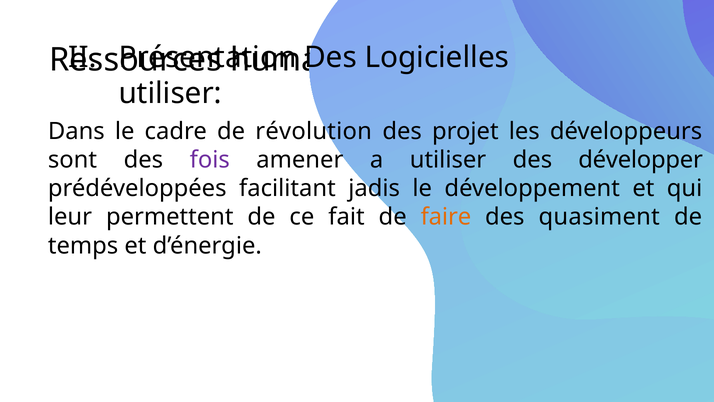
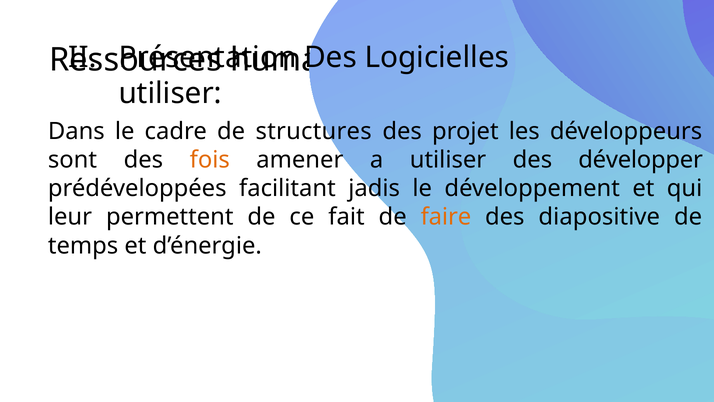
révolution: révolution -> structures (314, 131)
fois colour: purple -> orange (210, 160)
des quasiment: quasiment -> diapositive (599, 217)
